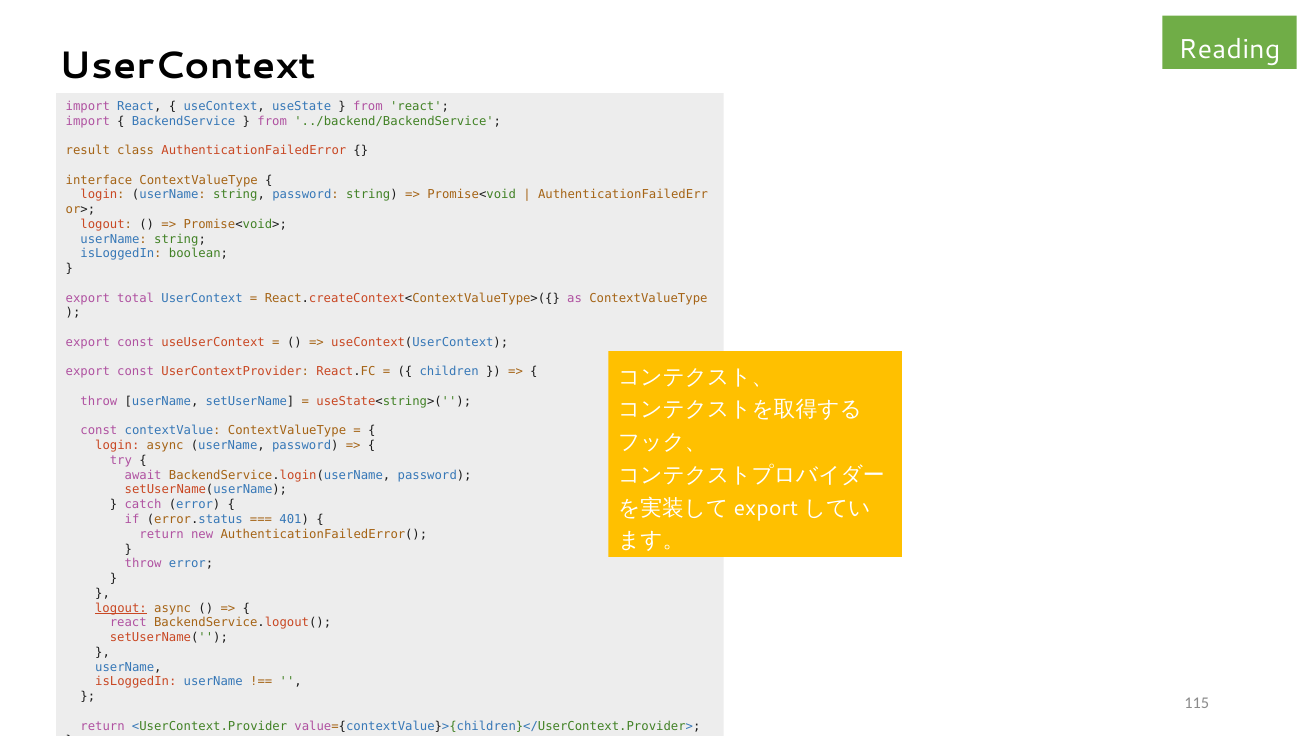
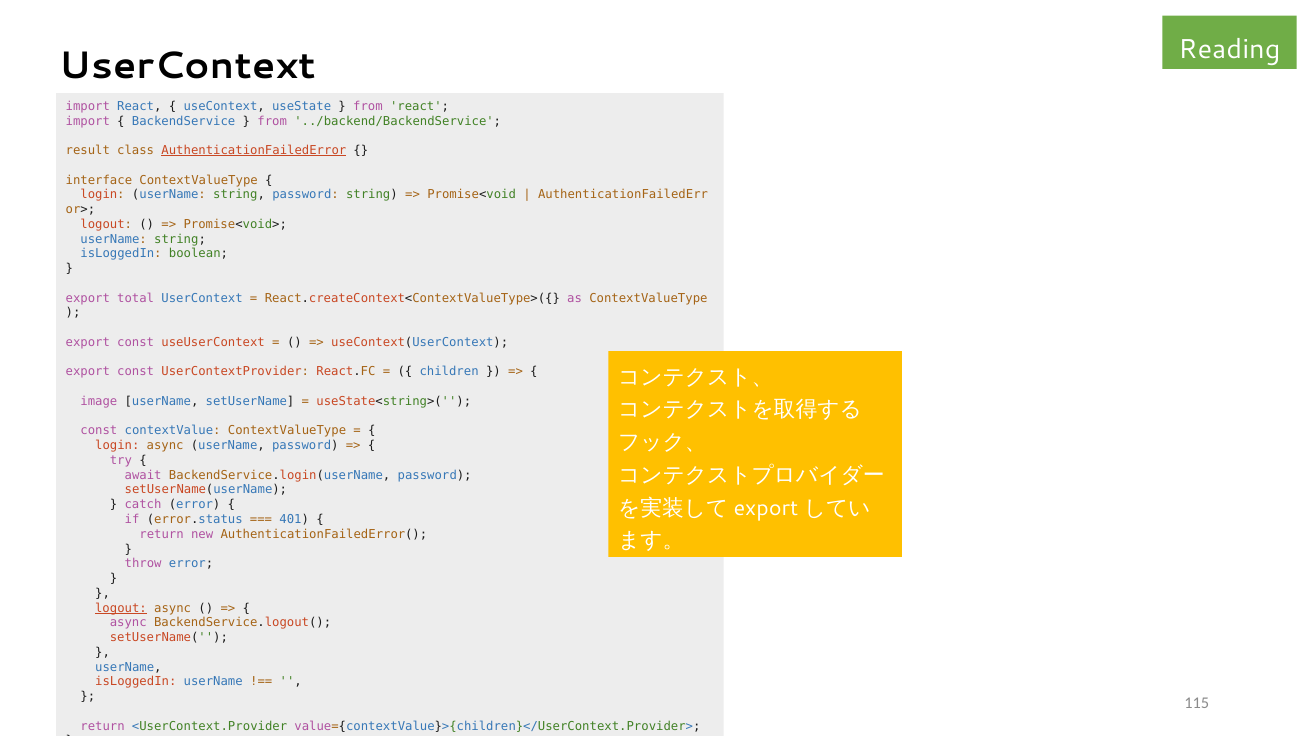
AuthenticationFailedError underline: none -> present (254, 151)
throw: throw -> image (99, 402)
react: react -> async (128, 623)
